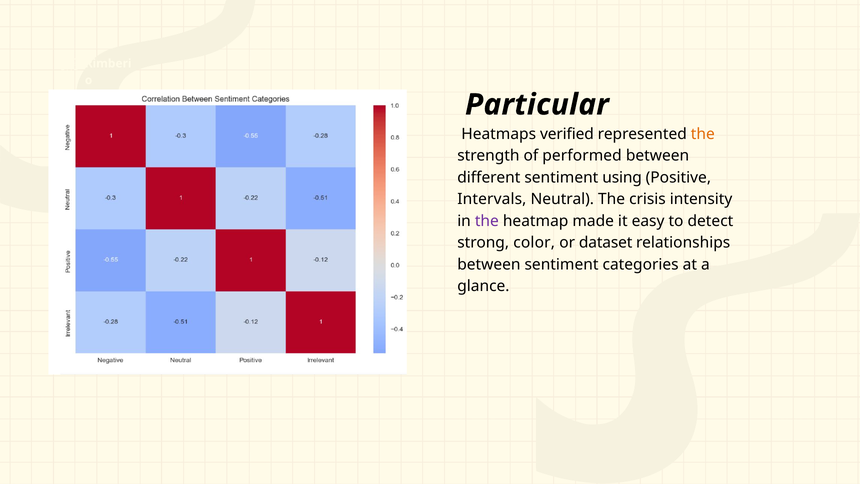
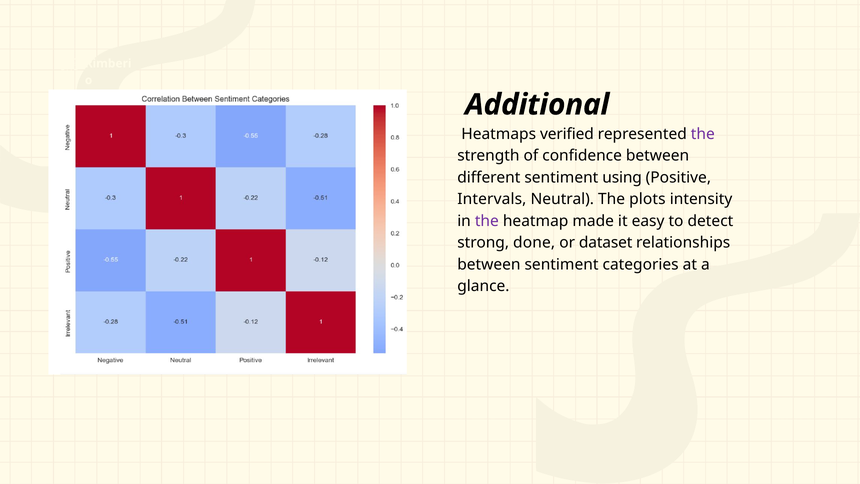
Particular: Particular -> Additional (537, 105)
the colour: orange -> purple (703, 134)
performed: performed -> confidence (582, 156)
crisis: crisis -> plots (647, 199)
color: color -> done (534, 243)
